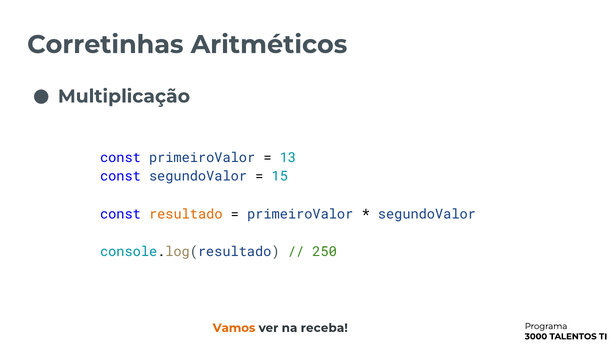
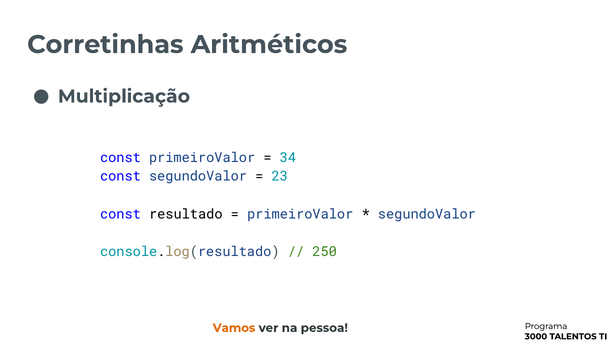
13: 13 -> 34 (288, 158)
15: 15 -> 23 (280, 176)
resultado colour: orange -> black (186, 214)
receba: receba -> pessoa (324, 328)
